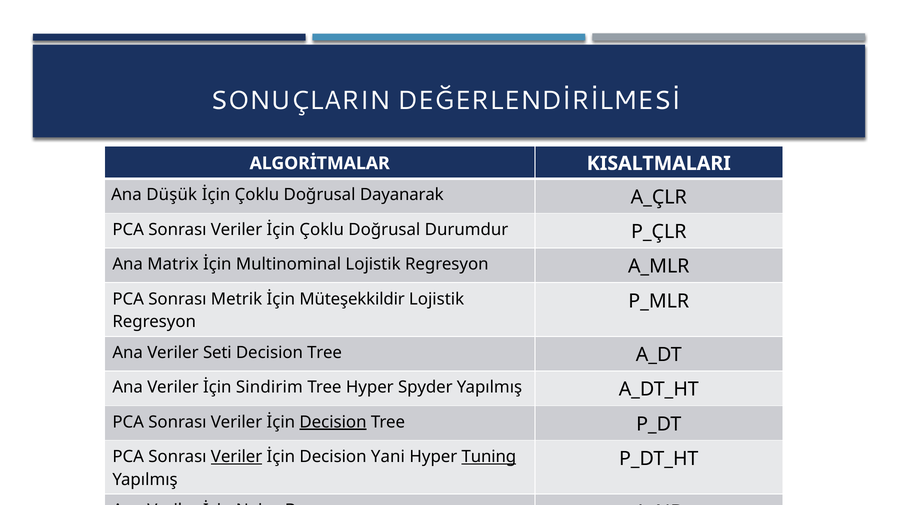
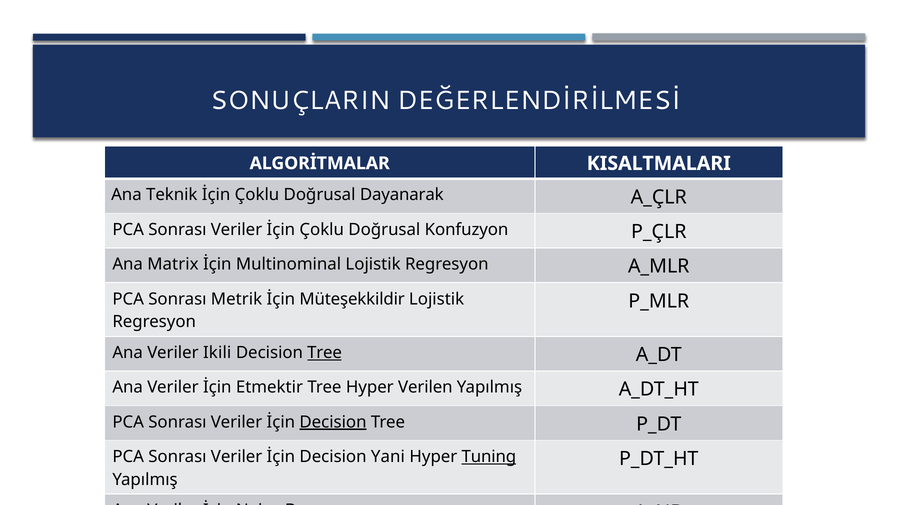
Düşük: Düşük -> Teknik (172, 195)
Durumdur: Durumdur -> Konfuzyon (467, 230)
Seti: Seti -> Ikili (217, 353)
Tree underline: none -> present (325, 353)
Sindirim: Sindirim -> Etmektir (269, 387)
Spyder: Spyder -> Verilen (425, 387)
Veriler underline: present -> none (237, 457)
